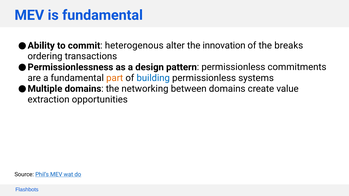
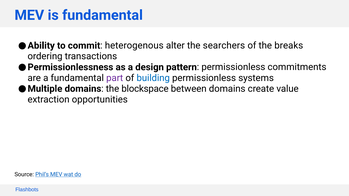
innovation: innovation -> searchers (224, 46)
part colour: orange -> purple (115, 78)
networking: networking -> blockspace (145, 89)
